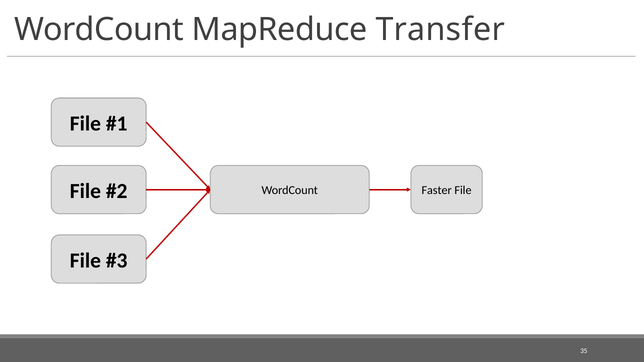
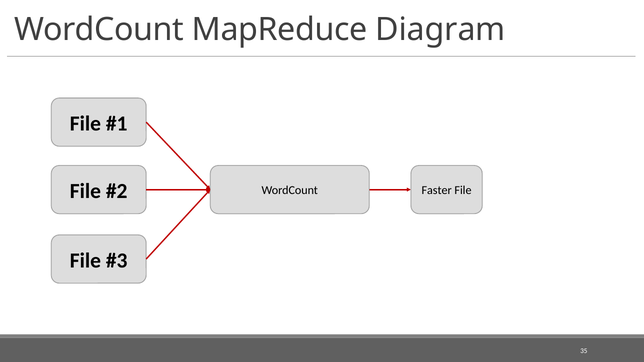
Transfer: Transfer -> Diagram (440, 30)
